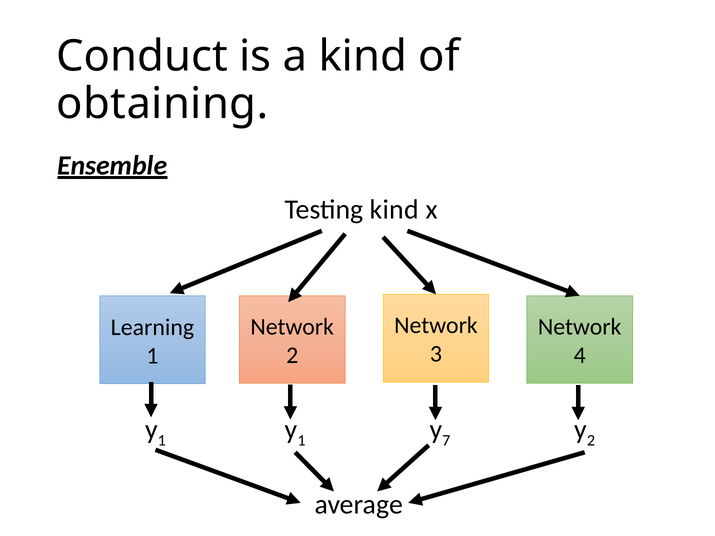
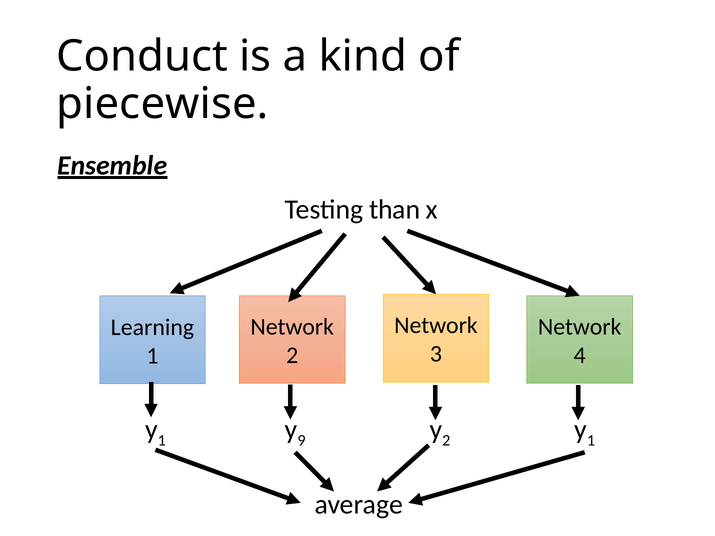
obtaining: obtaining -> piecewise (162, 104)
Testing kind: kind -> than (395, 209)
1: 1 -> 9 (301, 441)
7: 7 -> 2 (446, 441)
2: 2 -> 1 (591, 441)
